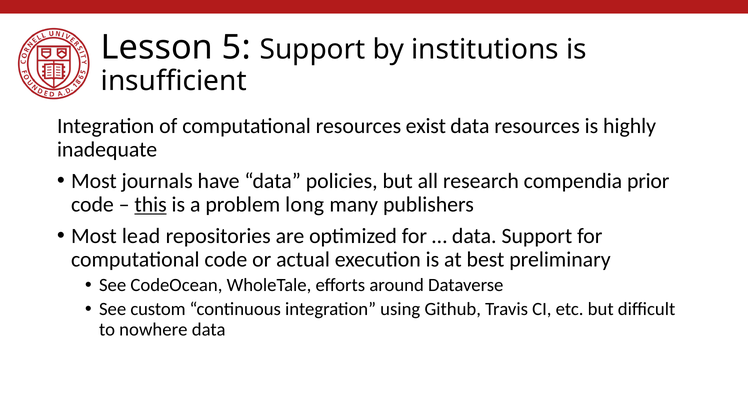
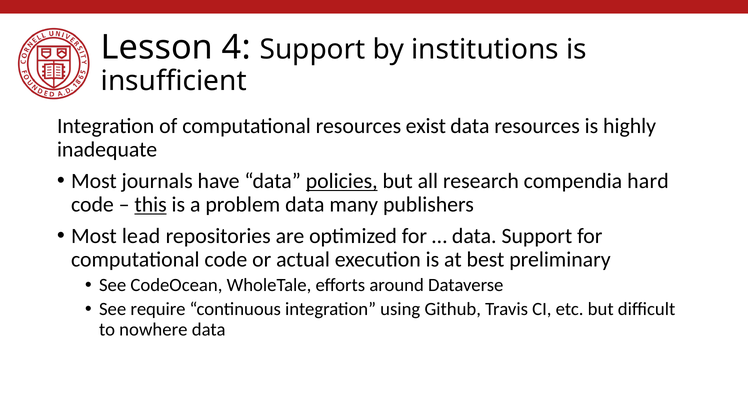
5: 5 -> 4 (236, 48)
policies underline: none -> present (342, 181)
prior: prior -> hard (648, 181)
problem long: long -> data (305, 205)
custom: custom -> require (158, 310)
